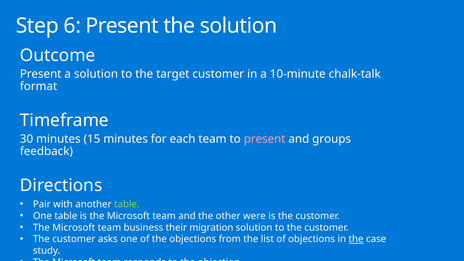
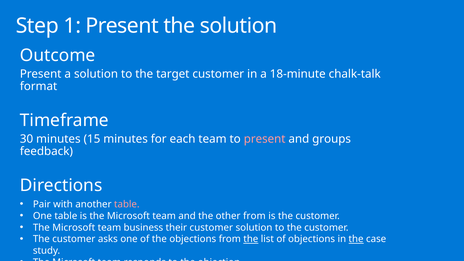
6: 6 -> 1 (72, 26)
10-minute: 10-minute -> 18-minute (298, 74)
table colour: light green -> pink (127, 204)
other were: were -> from (254, 216)
their migration: migration -> customer (211, 228)
the underline: none -> present (251, 239)
